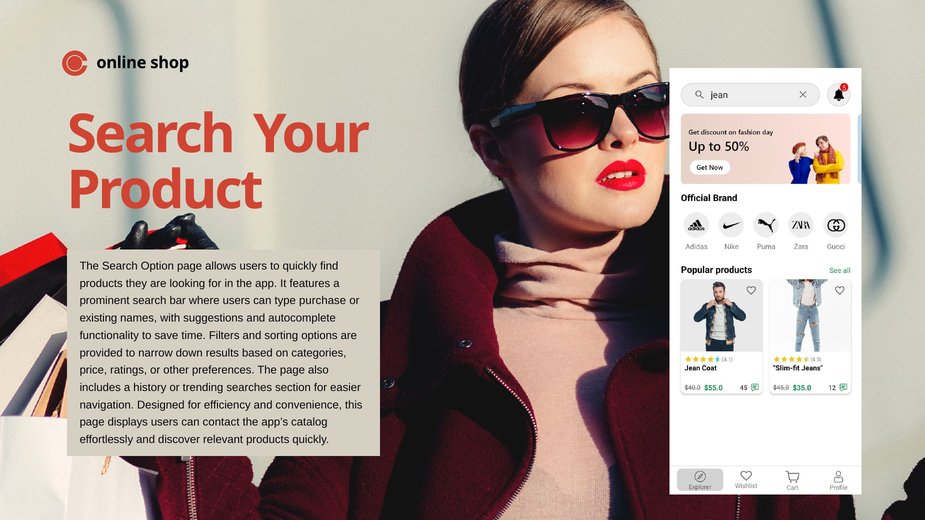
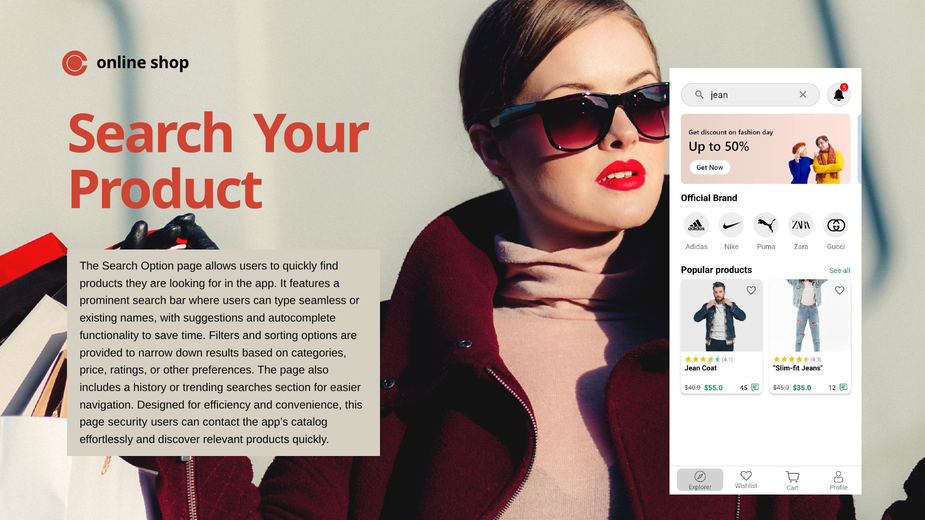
purchase: purchase -> seamless (323, 301)
displays: displays -> security (128, 422)
